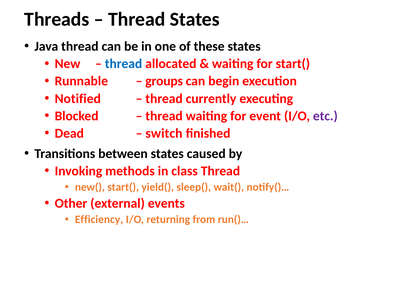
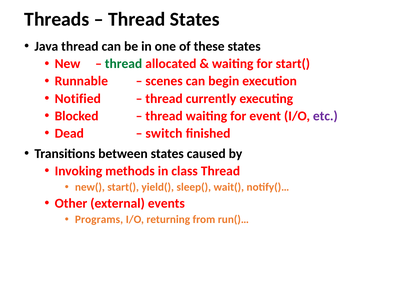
thread colour: blue -> green (124, 64)
groups: groups -> scenes (164, 81)
Efficiency: Efficiency -> Programs (99, 219)
